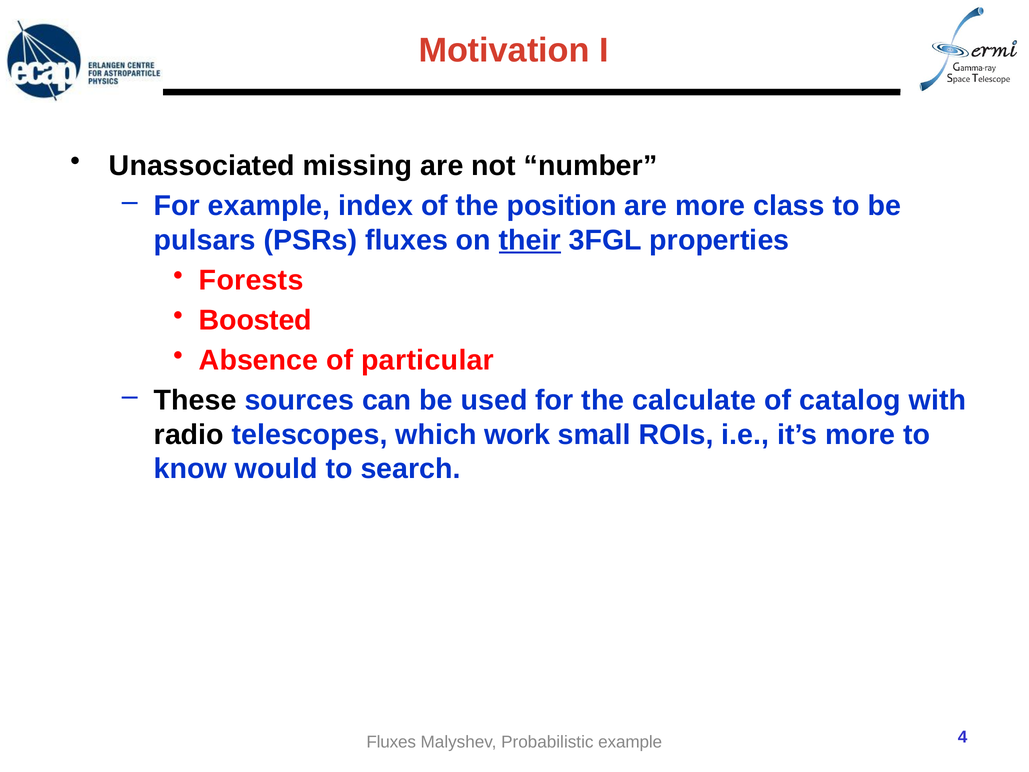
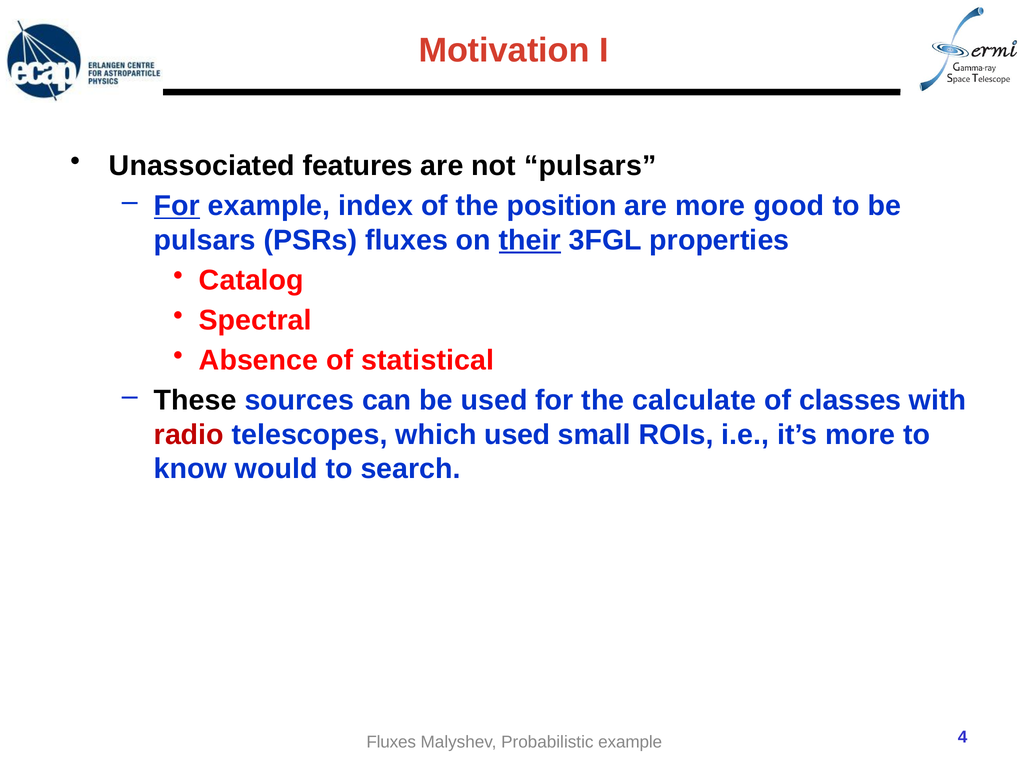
missing: missing -> features (358, 166)
not number: number -> pulsars (590, 166)
For underline: none -> present (177, 206)
class: class -> good (789, 206)
Forests: Forests -> Catalog (251, 280)
Boosted: Boosted -> Spectral (255, 320)
particular: particular -> statistical (428, 360)
catalog: catalog -> classes (850, 400)
radio colour: black -> red (189, 435)
which work: work -> used (517, 435)
